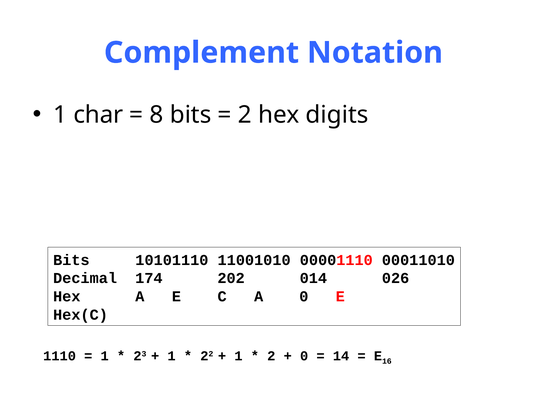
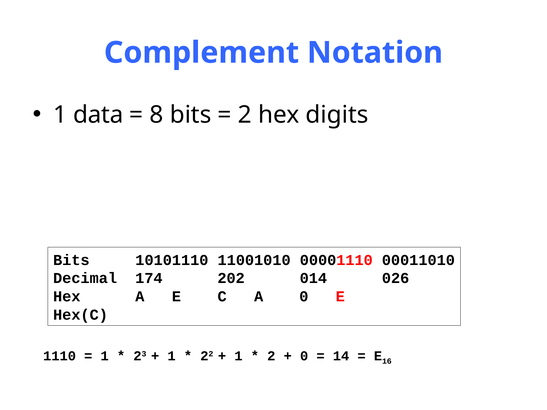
char: char -> data (98, 115)
